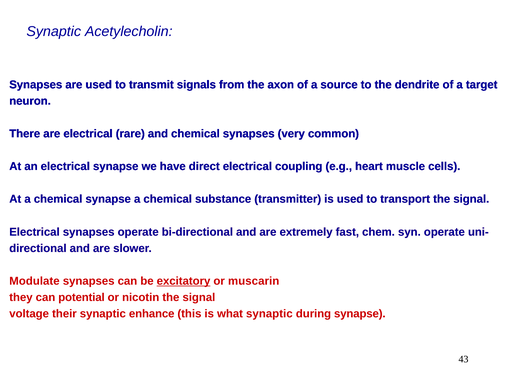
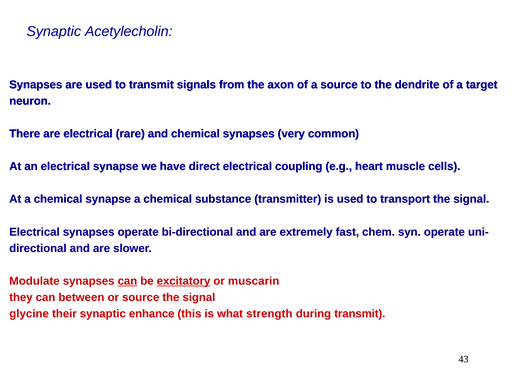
can underline: none -> present (127, 281)
potential: potential -> between (81, 297)
or nicotin: nicotin -> source (141, 297)
voltage: voltage -> glycine (29, 314)
what synaptic: synaptic -> strength (269, 314)
during synapse: synapse -> transmit (360, 314)
